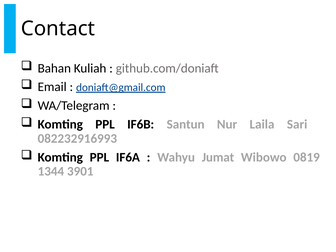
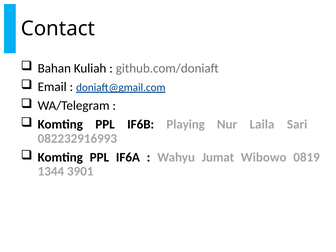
Santun: Santun -> Playing (186, 124)
